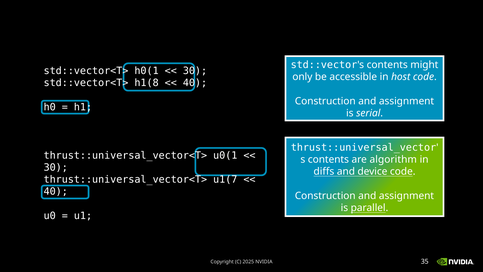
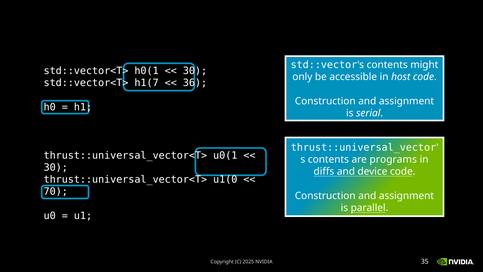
h1(8: h1(8 -> h1(7 (147, 83)
40: 40 -> 36 (195, 83)
algorithm: algorithm -> programs (393, 159)
u1(7: u1(7 -> u1(0 (225, 179)
40: 40 -> 70 (56, 191)
